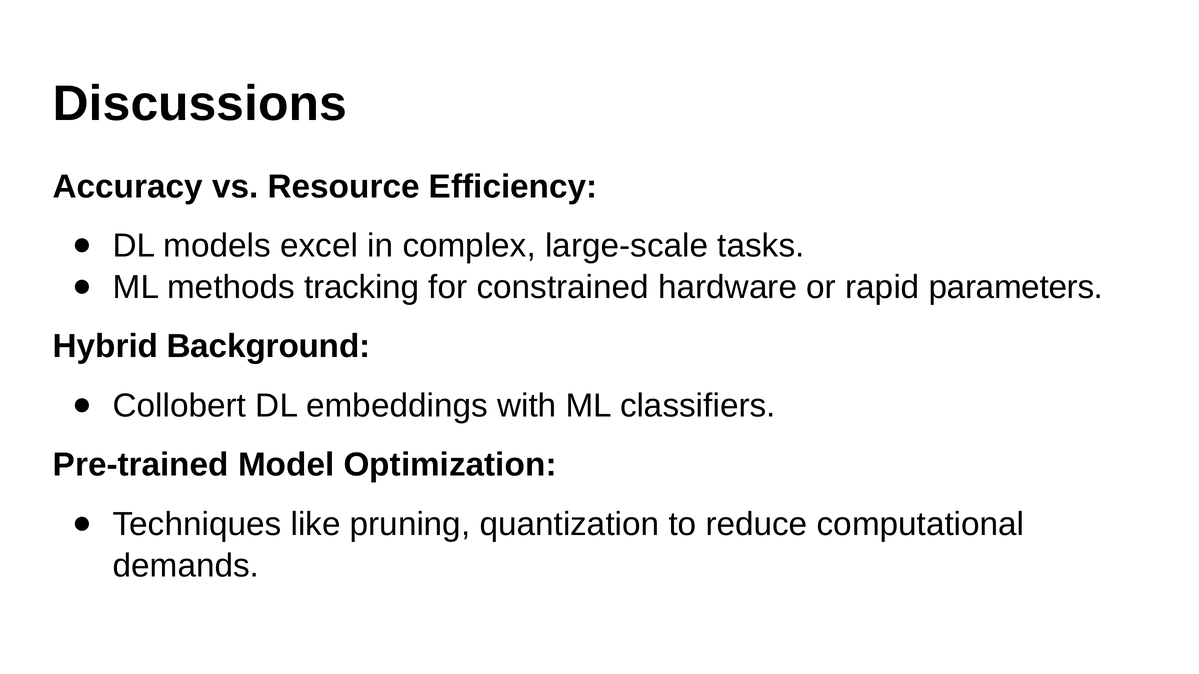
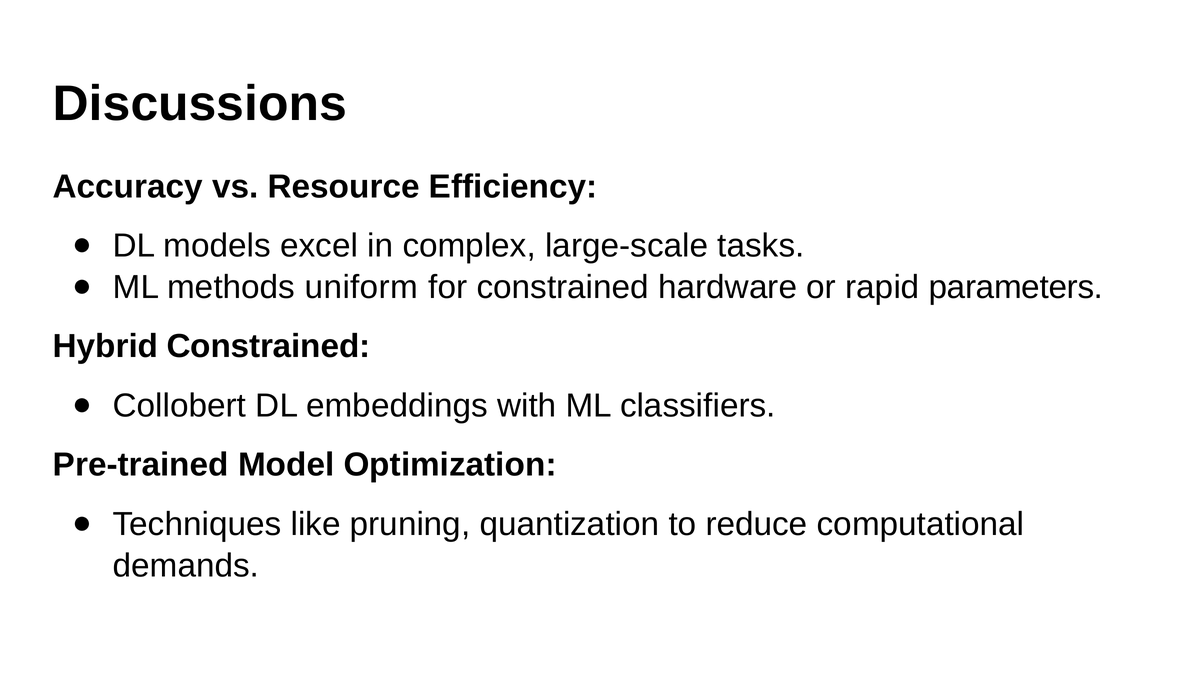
tracking: tracking -> uniform (362, 287)
Hybrid Background: Background -> Constrained (268, 347)
